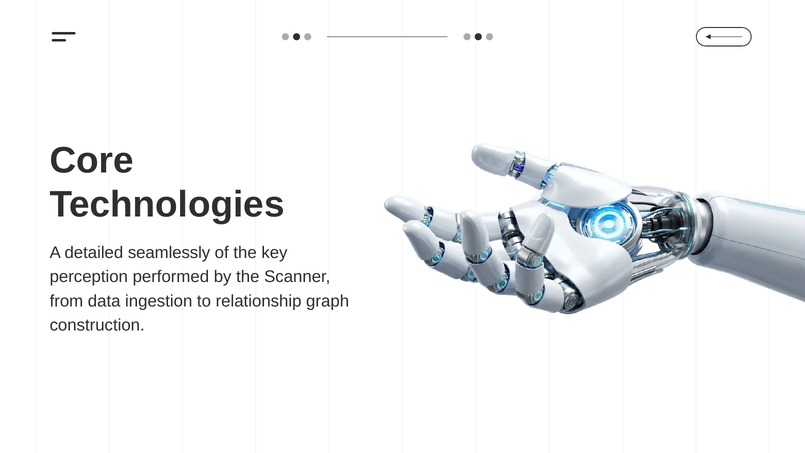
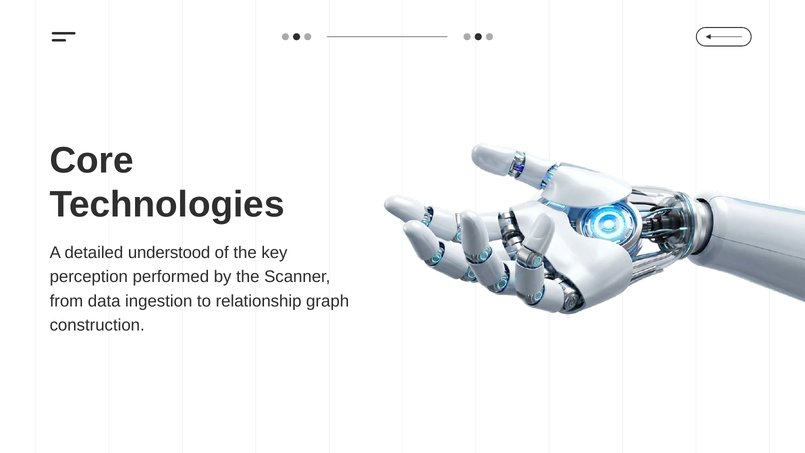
seamlessly: seamlessly -> understood (169, 253)
